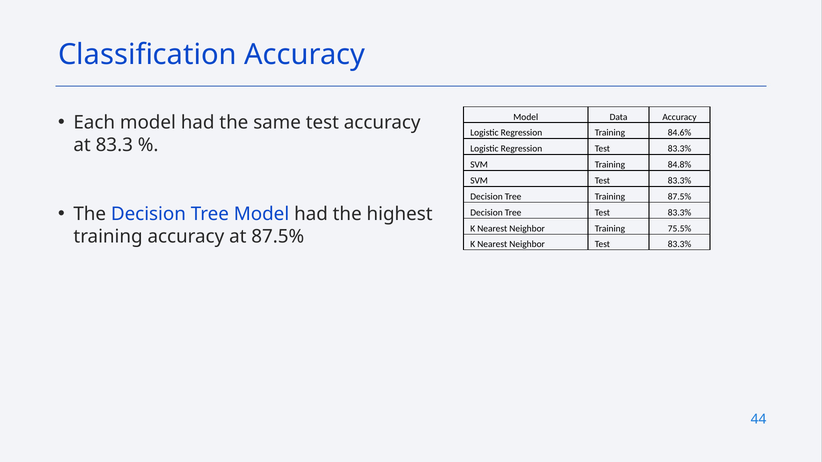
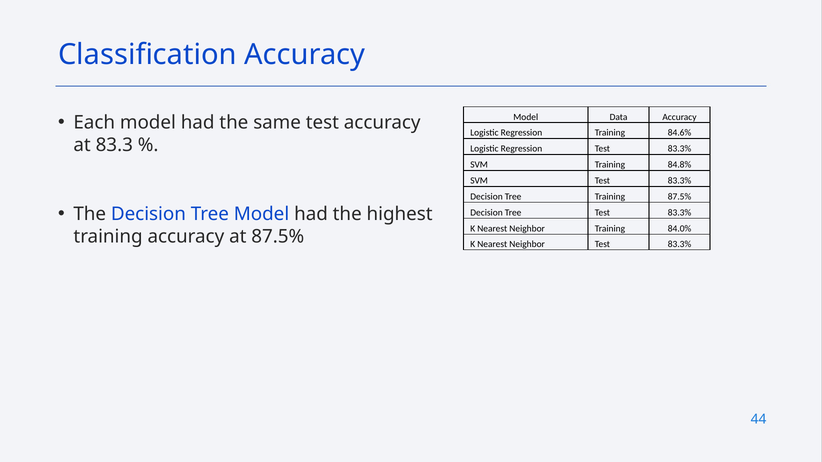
75.5%: 75.5% -> 84.0% (680, 229)
